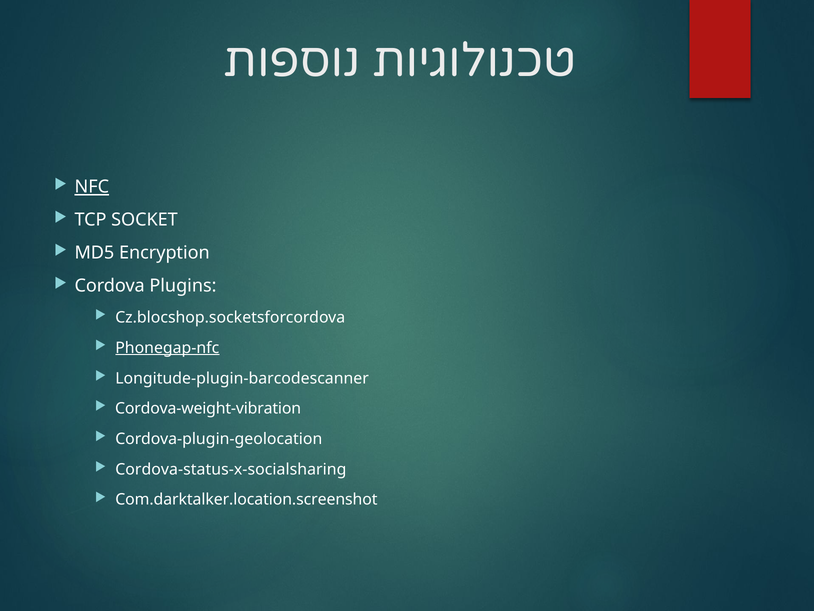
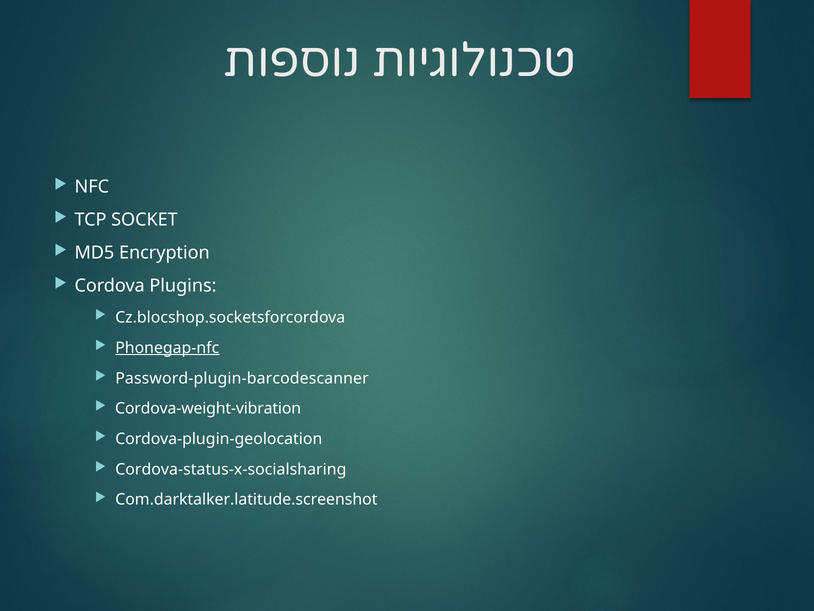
NFC underline: present -> none (92, 187)
Longitude-plugin-barcodescanner: Longitude-plugin-barcodescanner -> Password-plugin-barcodescanner (242, 378)
Com.darktalker.location.screenshot: Com.darktalker.location.screenshot -> Com.darktalker.latitude.screenshot (246, 499)
